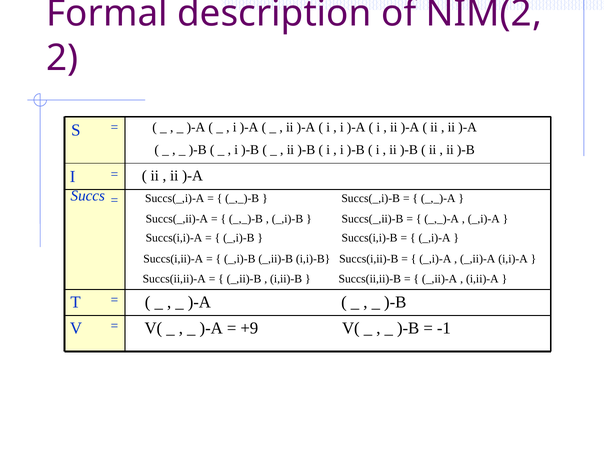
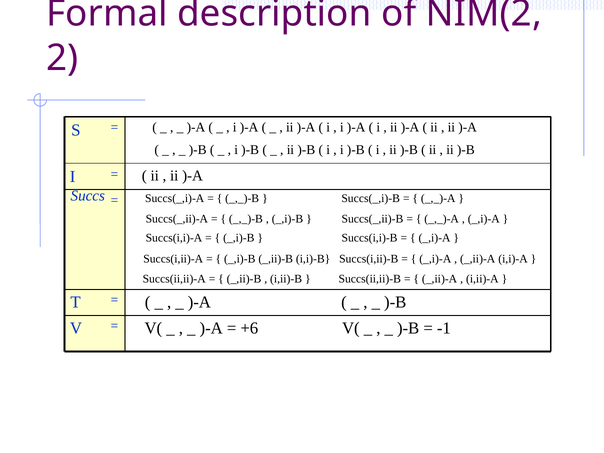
+9: +9 -> +6 (249, 328)
